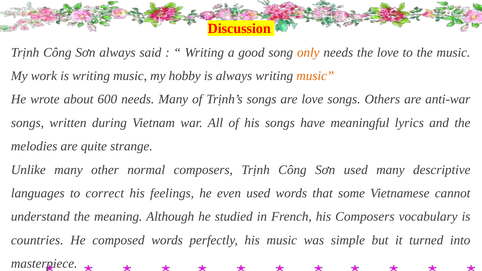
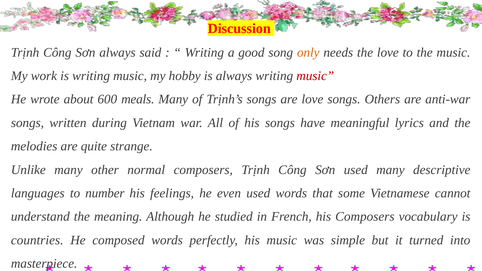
music colour: orange -> red (315, 76)
600 needs: needs -> meals (138, 99)
correct: correct -> number (105, 193)
